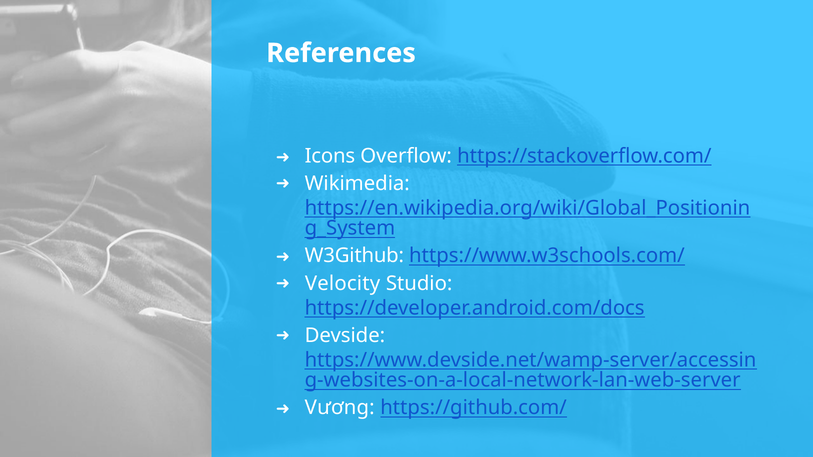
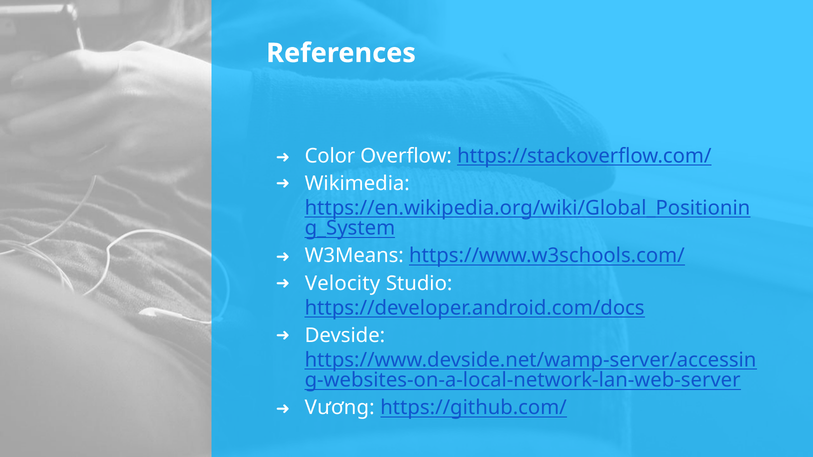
Icons: Icons -> Color (330, 156)
W3Github: W3Github -> W3Means (354, 256)
